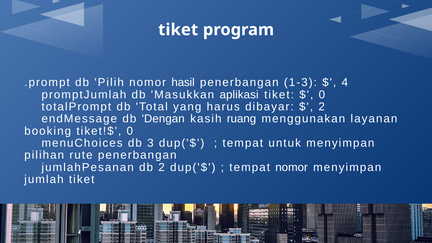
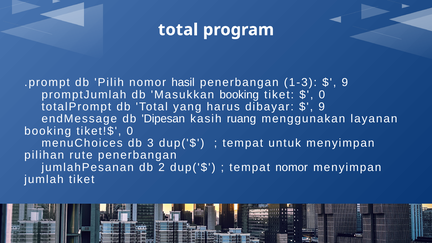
tiket: tiket -> total (178, 30)
4: 4 -> 9 (345, 82)
Masukkan aplikasi: aplikasi -> booking (239, 95)
2: 2 -> 9 (322, 107)
Dengan: Dengan -> Dipesan (163, 119)
